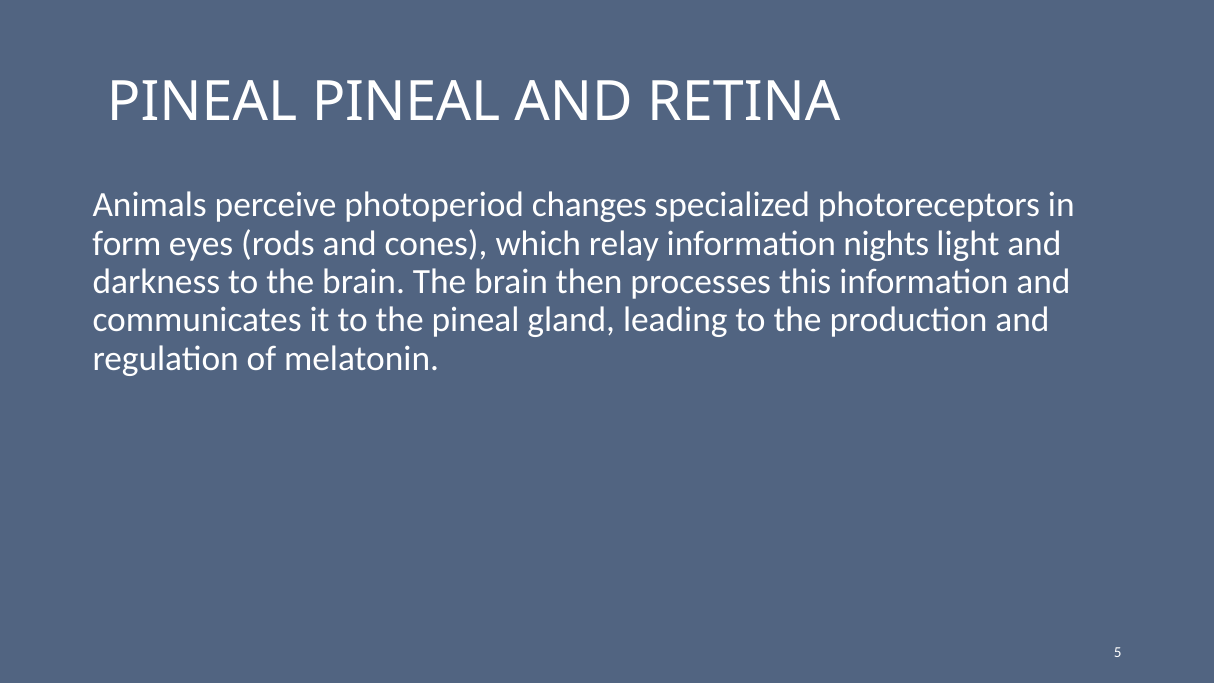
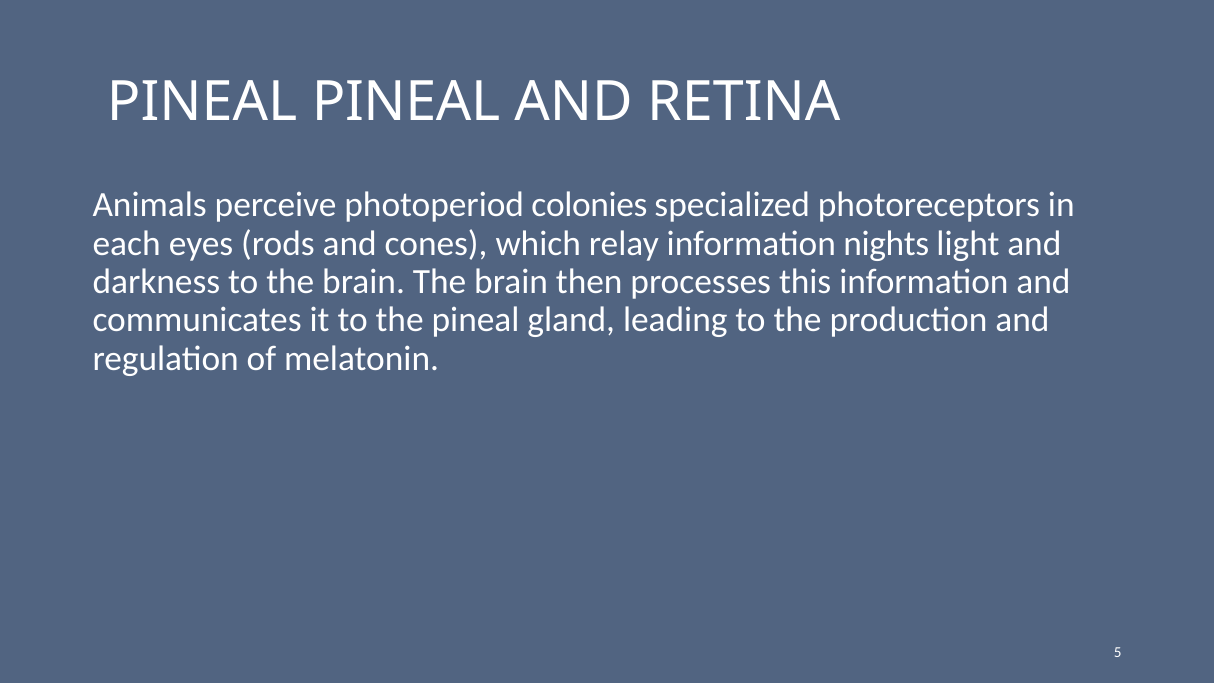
changes: changes -> colonies (589, 205)
form: form -> each (127, 244)
